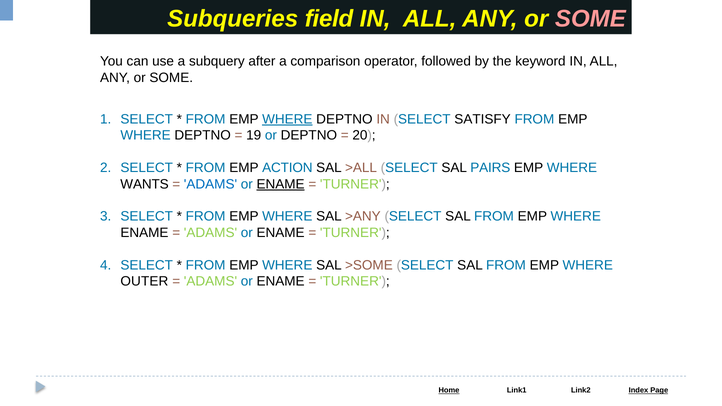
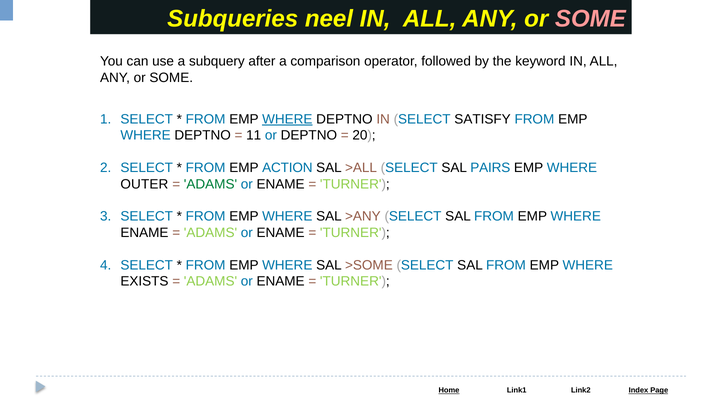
field: field -> neel (329, 19)
19: 19 -> 11 (254, 135)
WANTS: WANTS -> OUTER (144, 184)
ADAMS colour: blue -> green (210, 184)
ENAME underline: present -> none (281, 184)
OUTER: OUTER -> EXISTS (144, 282)
